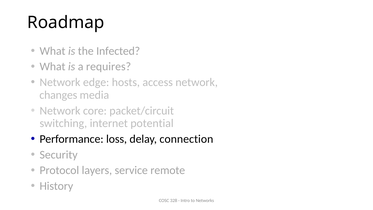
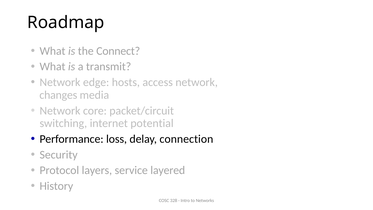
Infected: Infected -> Connect (118, 51)
requires: requires -> transmit (109, 67)
remote: remote -> layered (168, 170)
